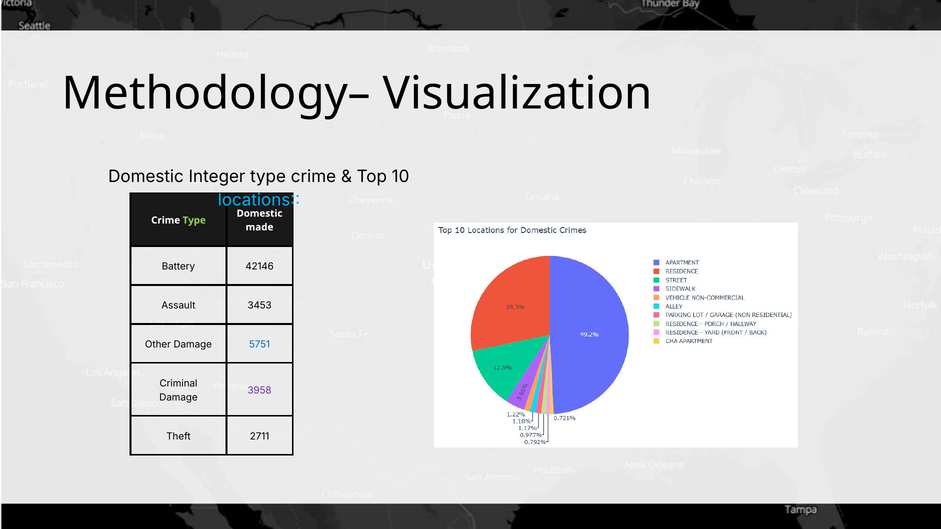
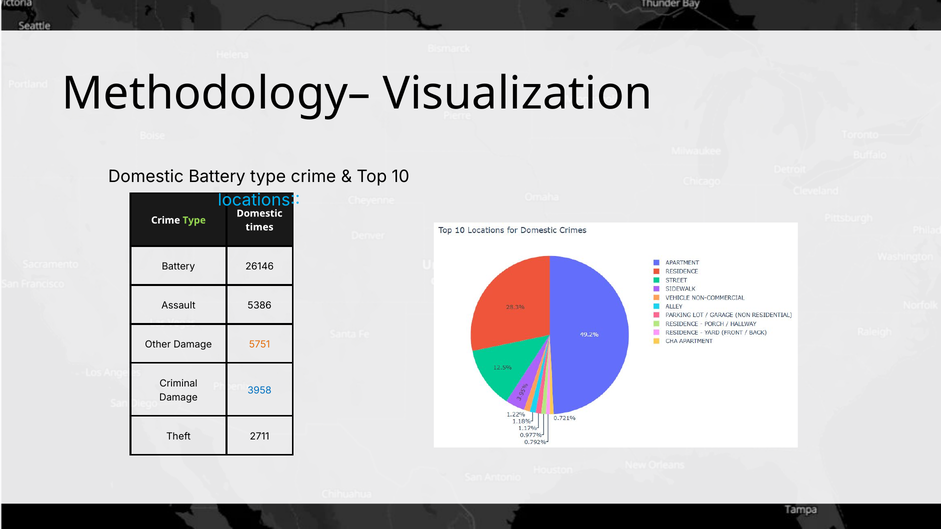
Domestic Integer: Integer -> Battery (217, 177)
made: made -> times (260, 227)
42146: 42146 -> 26146 (260, 267)
3453: 3453 -> 5386 (260, 306)
5751 colour: blue -> orange (260, 345)
3958 colour: purple -> blue (260, 391)
